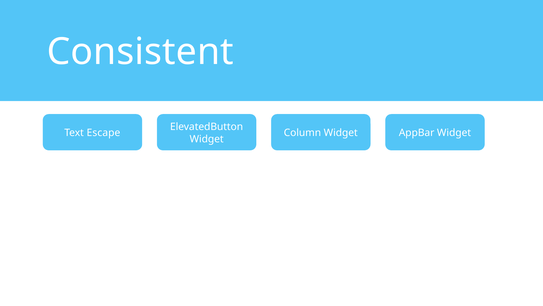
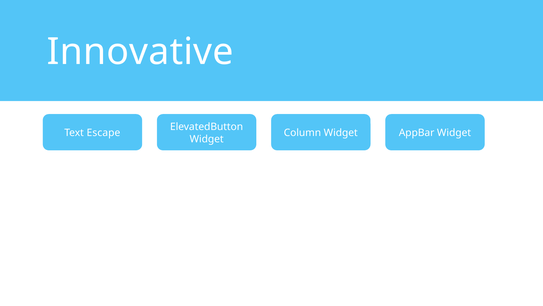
Consistent: Consistent -> Innovative (140, 52)
